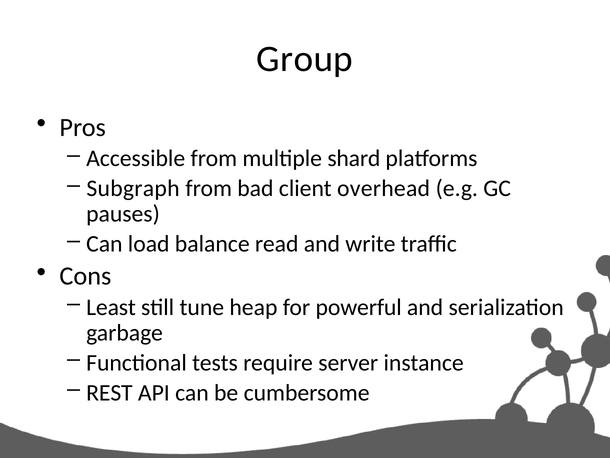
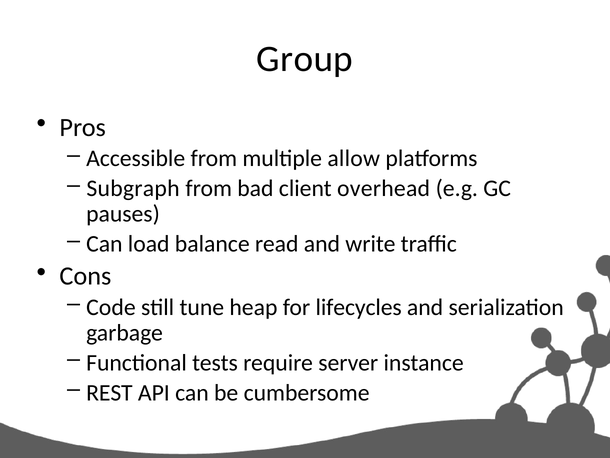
shard: shard -> allow (354, 158)
Least: Least -> Code (111, 307)
powerful: powerful -> lifecycles (359, 307)
